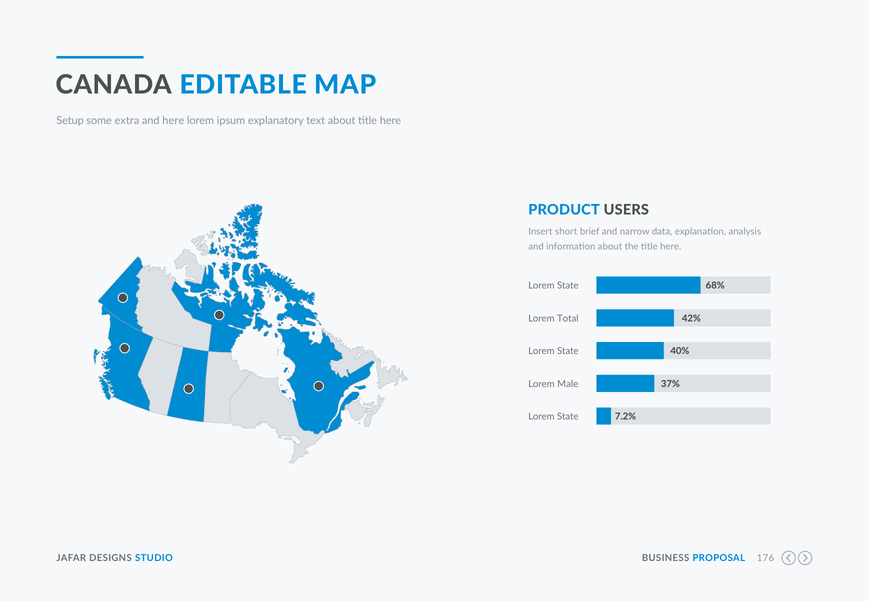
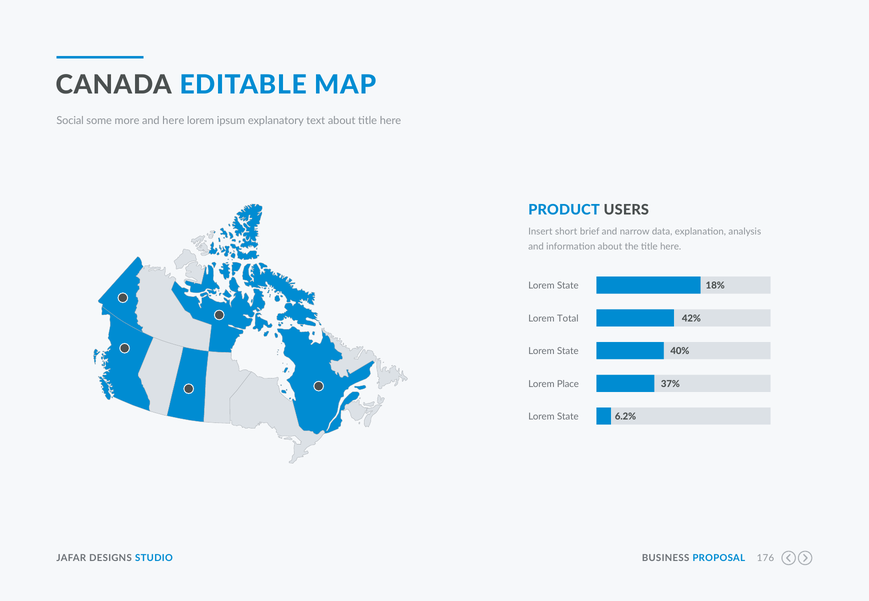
Setup: Setup -> Social (70, 121)
extra: extra -> more (127, 121)
68%: 68% -> 18% (715, 286)
Male: Male -> Place (568, 384)
7.2%: 7.2% -> 6.2% (626, 417)
